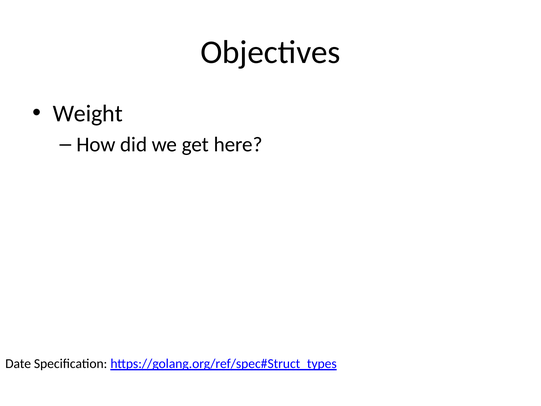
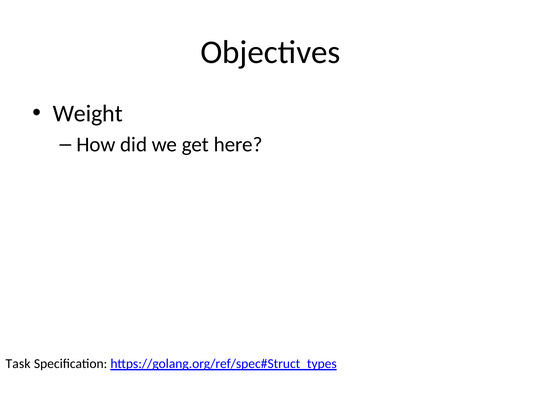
Date: Date -> Task (18, 364)
